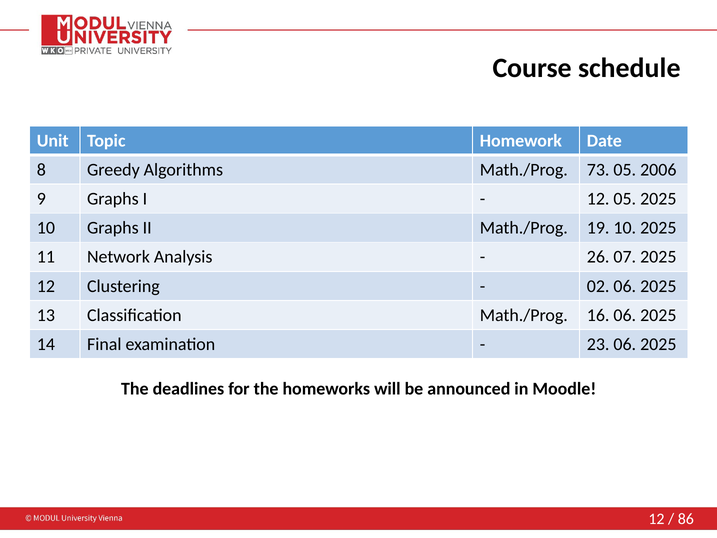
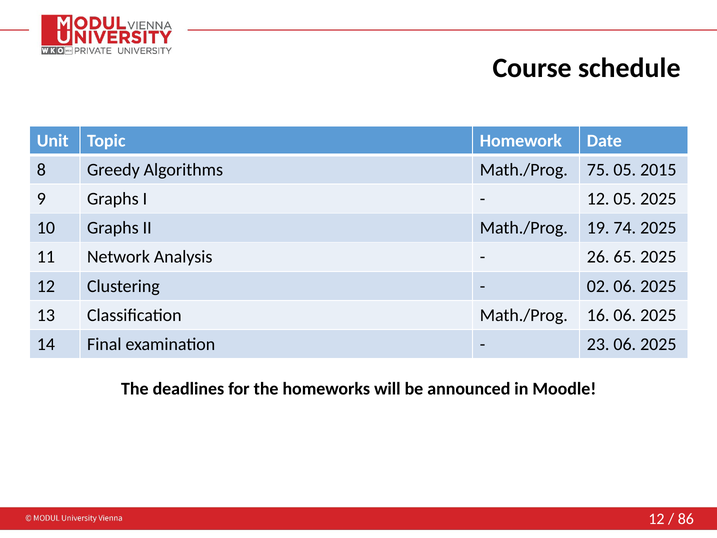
73: 73 -> 75 (598, 170)
2006: 2006 -> 2015 (658, 170)
19 10: 10 -> 74 (625, 228)
07: 07 -> 65 (625, 257)
